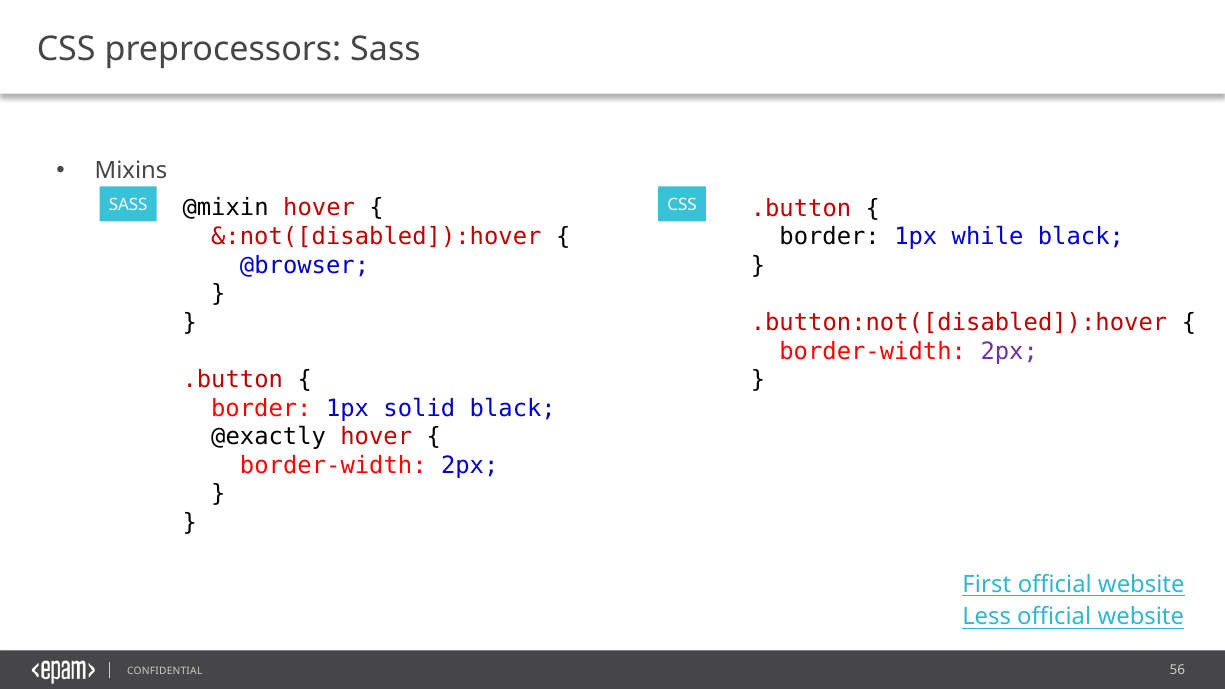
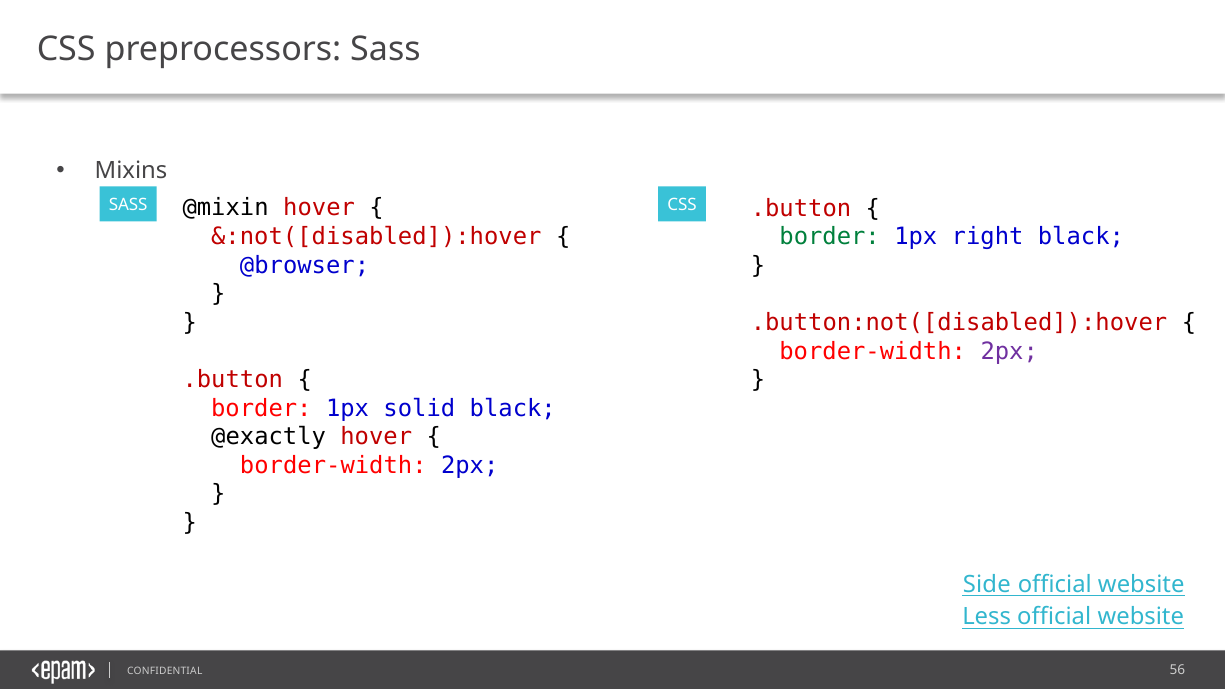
border colour: black -> green (830, 237)
while: while -> right (988, 237)
First: First -> Side (987, 585)
